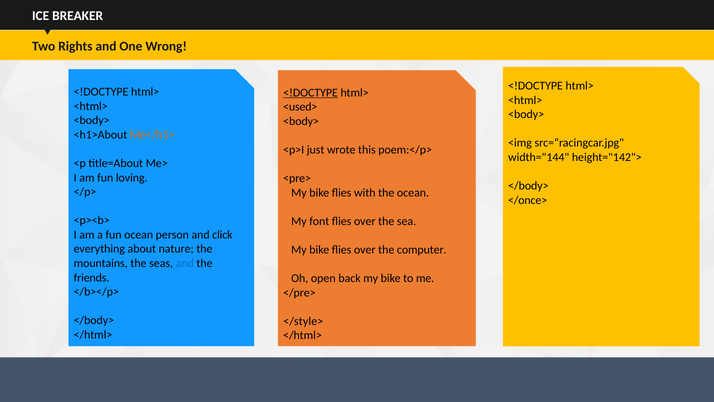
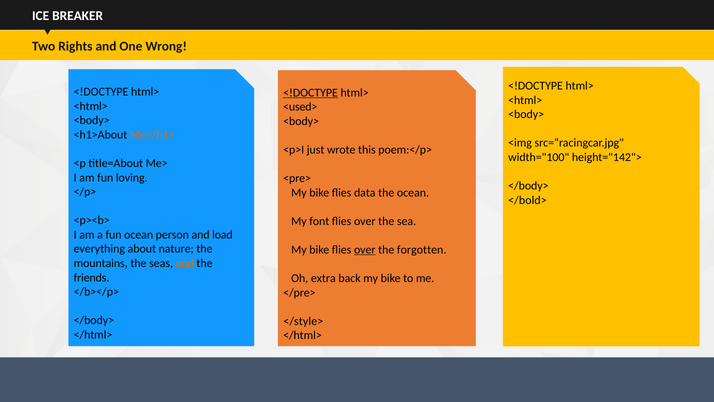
width="144: width="144 -> width="100 (539, 157)
with: with -> data (365, 192)
</once>: </once> -> </bold> (527, 200)
click: click -> load (222, 235)
over underline: none -> present (365, 250)
computer: computer -> forgotten (422, 250)
and colour: blue -> orange (185, 263)
open: open -> extra (323, 278)
